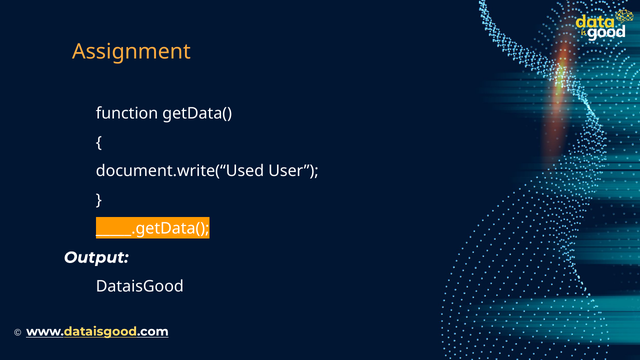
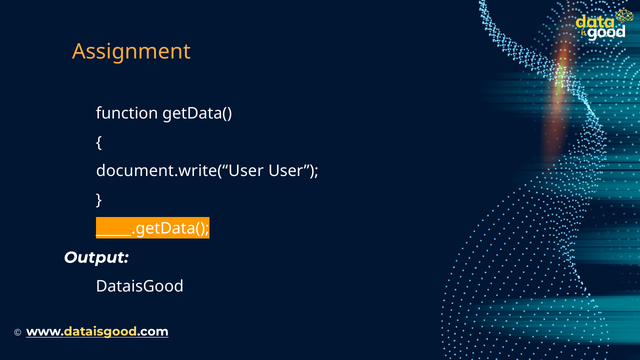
document.write(“Used: document.write(“Used -> document.write(“User (180, 171)
